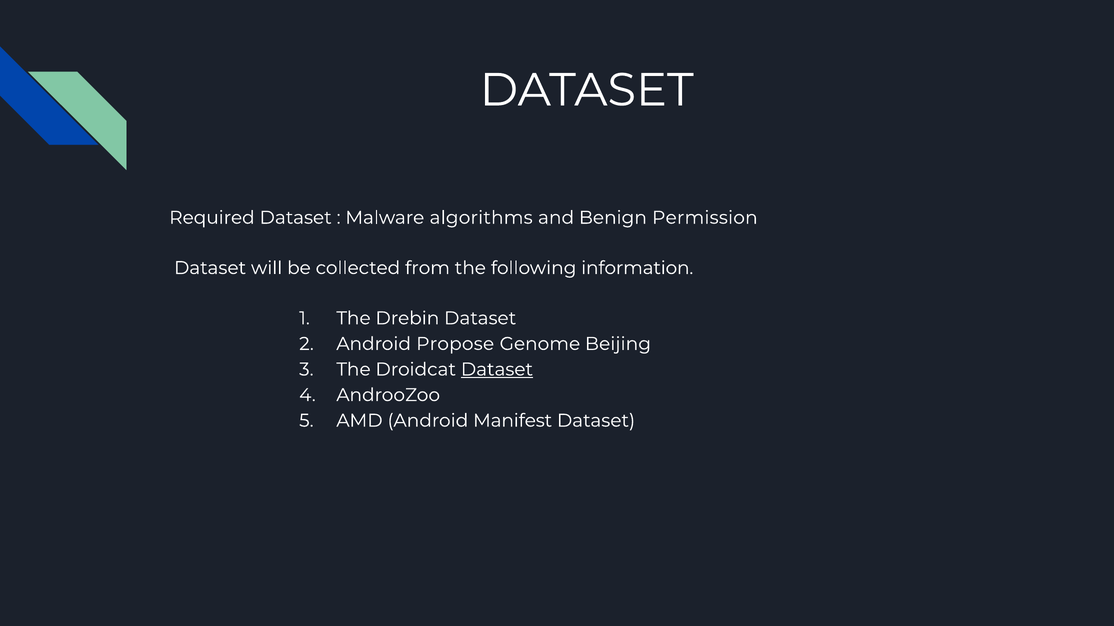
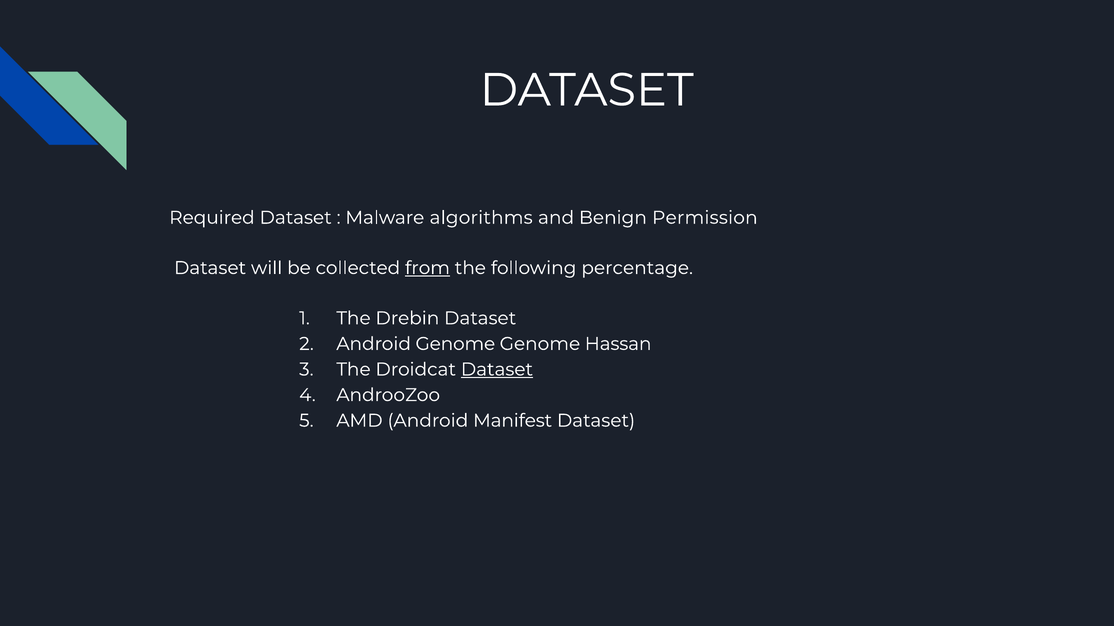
from underline: none -> present (427, 268)
information: information -> percentage (637, 268)
Android Propose: Propose -> Genome (455, 344)
Beijing: Beijing -> Hassan (618, 344)
